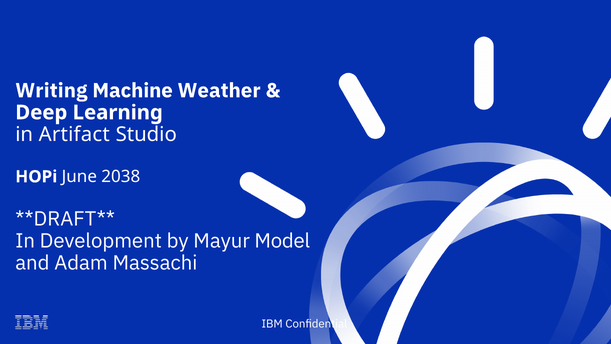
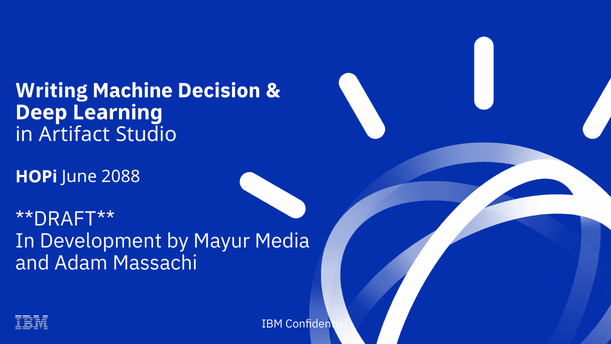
Weather: Weather -> Decision (219, 90)
2038: 2038 -> 2088 (121, 177)
Model: Model -> Media (282, 241)
